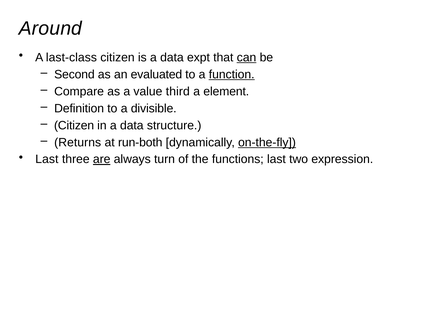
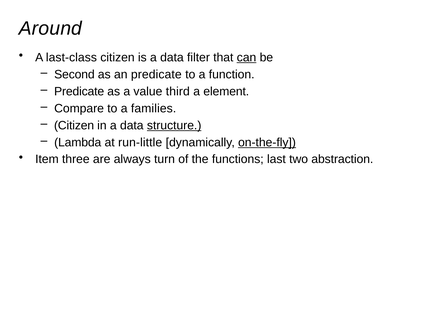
expt: expt -> filter (198, 57)
an evaluated: evaluated -> predicate (156, 74)
function underline: present -> none (232, 74)
Compare: Compare -> Predicate (79, 91)
Definition: Definition -> Compare (79, 108)
divisible: divisible -> families (154, 108)
structure underline: none -> present (174, 125)
Returns: Returns -> Lambda (78, 142)
run-both: run-both -> run-little (140, 142)
Last: Last -> Item (47, 159)
are underline: present -> none (102, 159)
expression: expression -> abstraction (342, 159)
